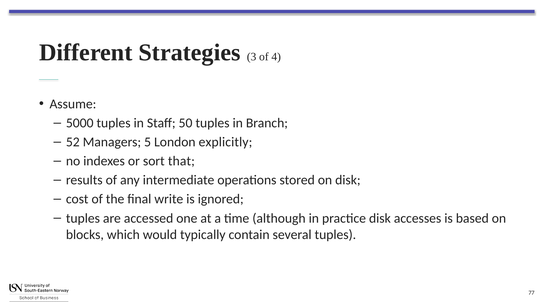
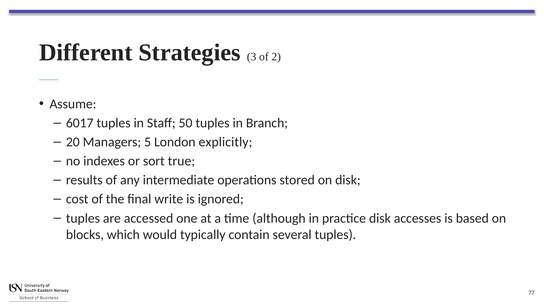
4: 4 -> 2 (276, 57)
5000: 5000 -> 6017 (80, 123)
52: 52 -> 20 (73, 142)
that: that -> true (181, 161)
